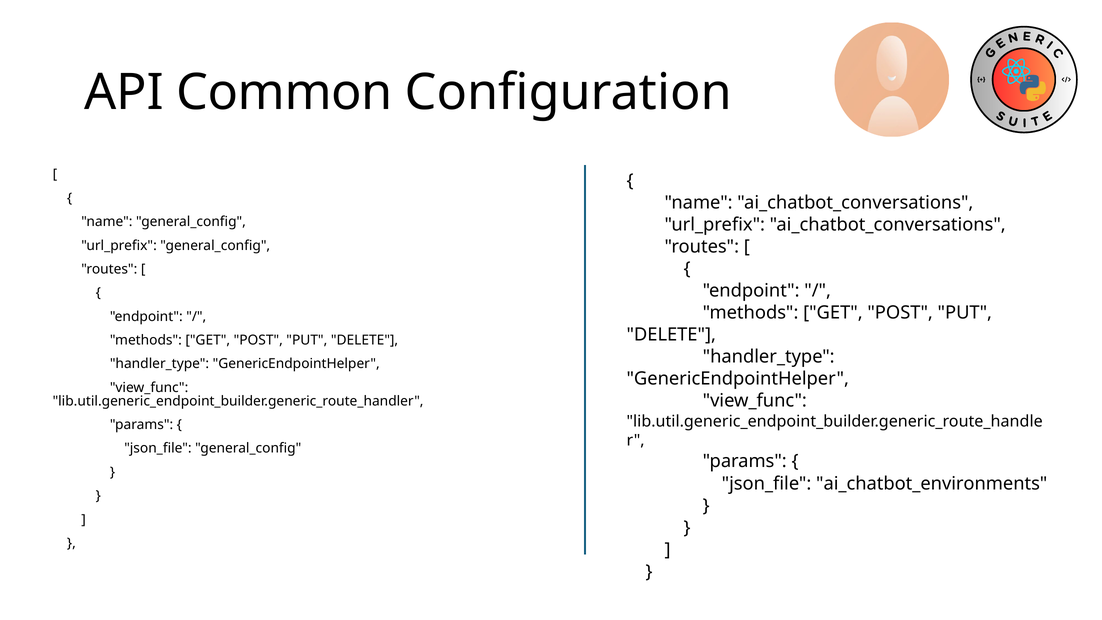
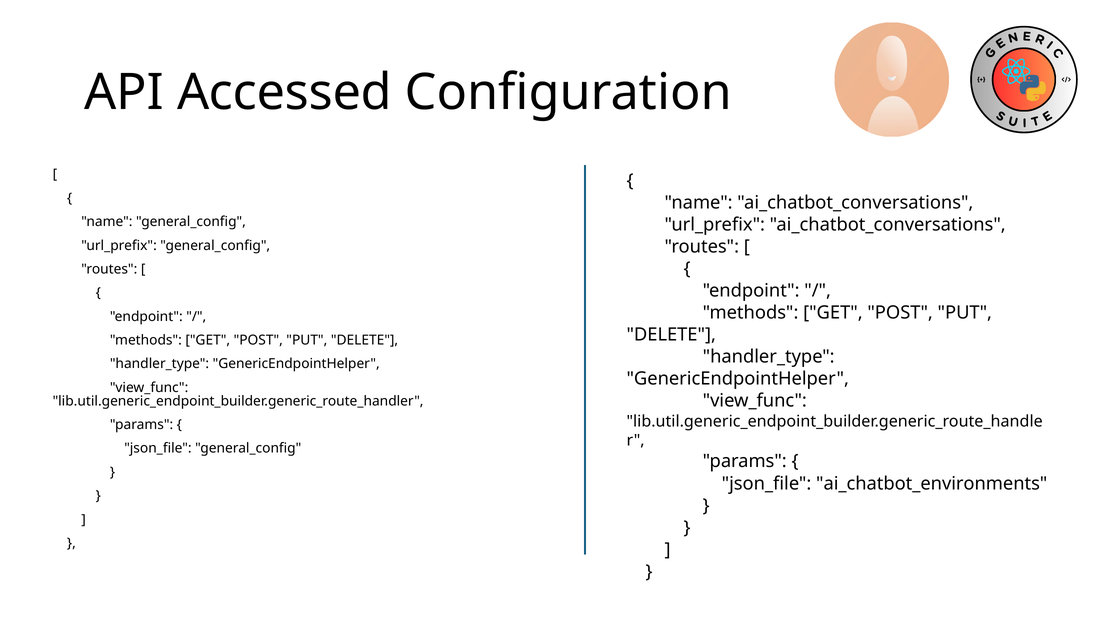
Common: Common -> Accessed (284, 93)
